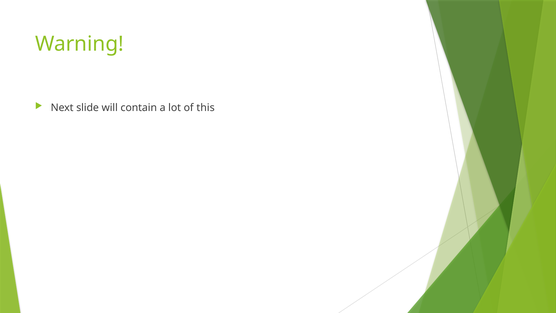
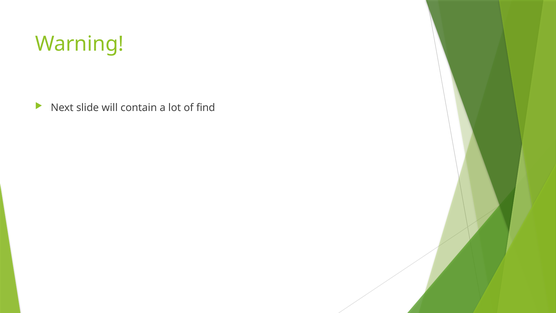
this: this -> find (206, 108)
